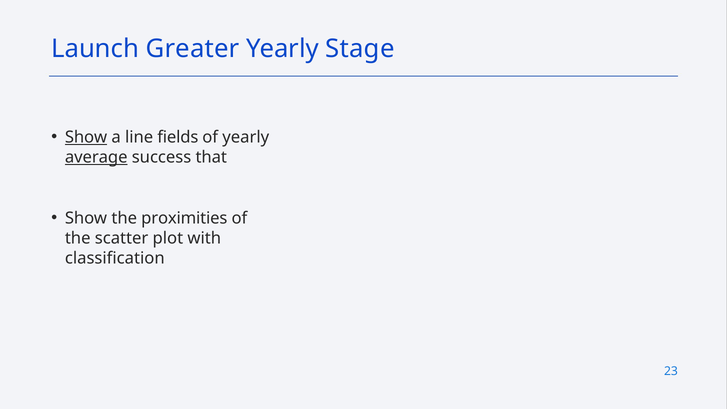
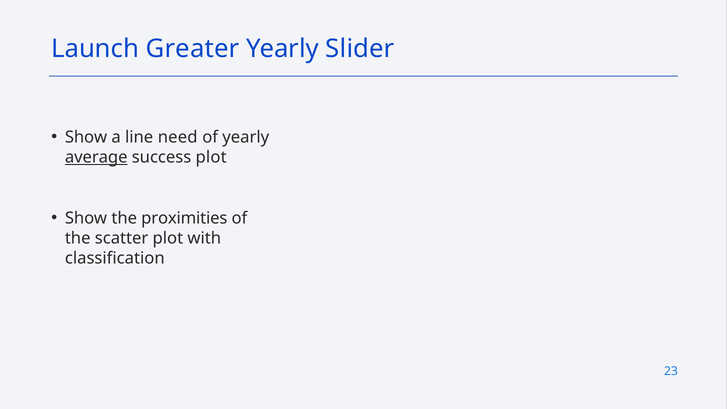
Stage: Stage -> Slider (360, 48)
Show underline: present -> none (86, 137)
fields: fields -> need (178, 137)
success that: that -> plot (211, 157)
